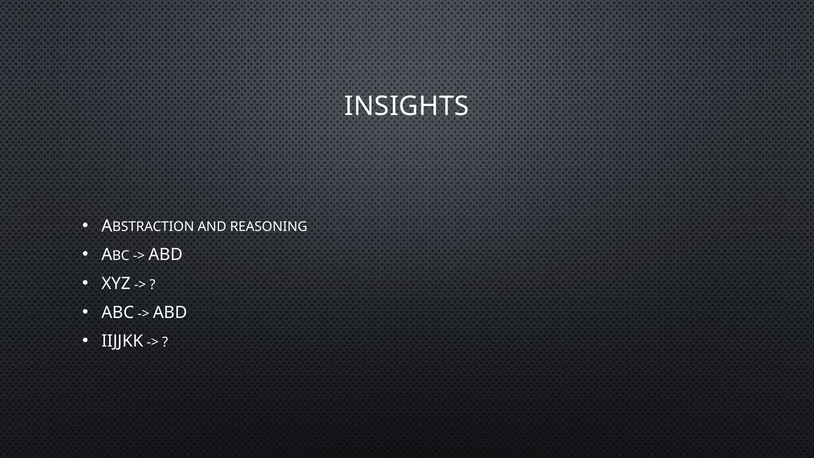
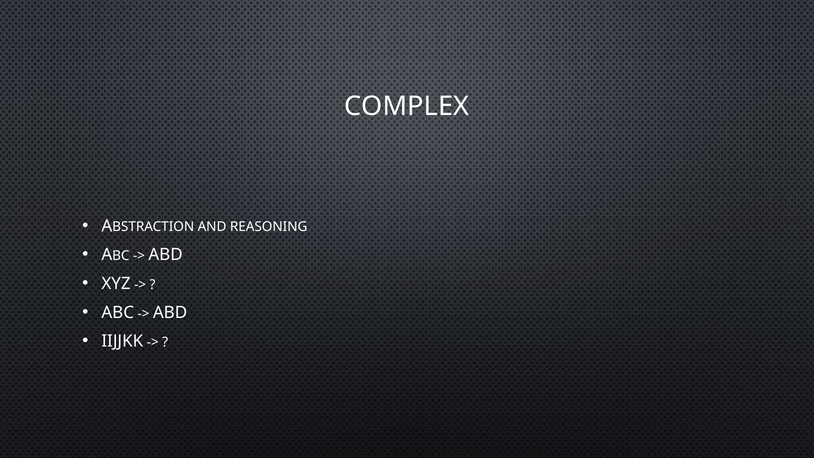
INSIGHTS: INSIGHTS -> COMPLEX (407, 106)
